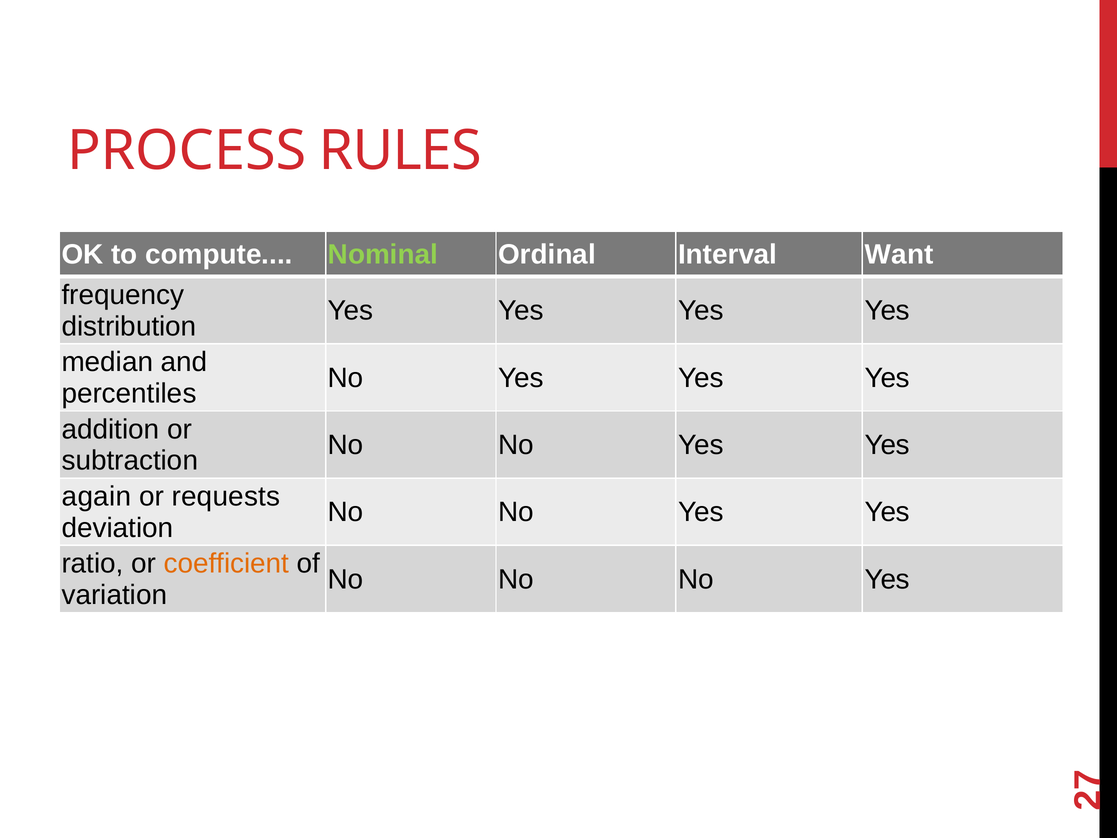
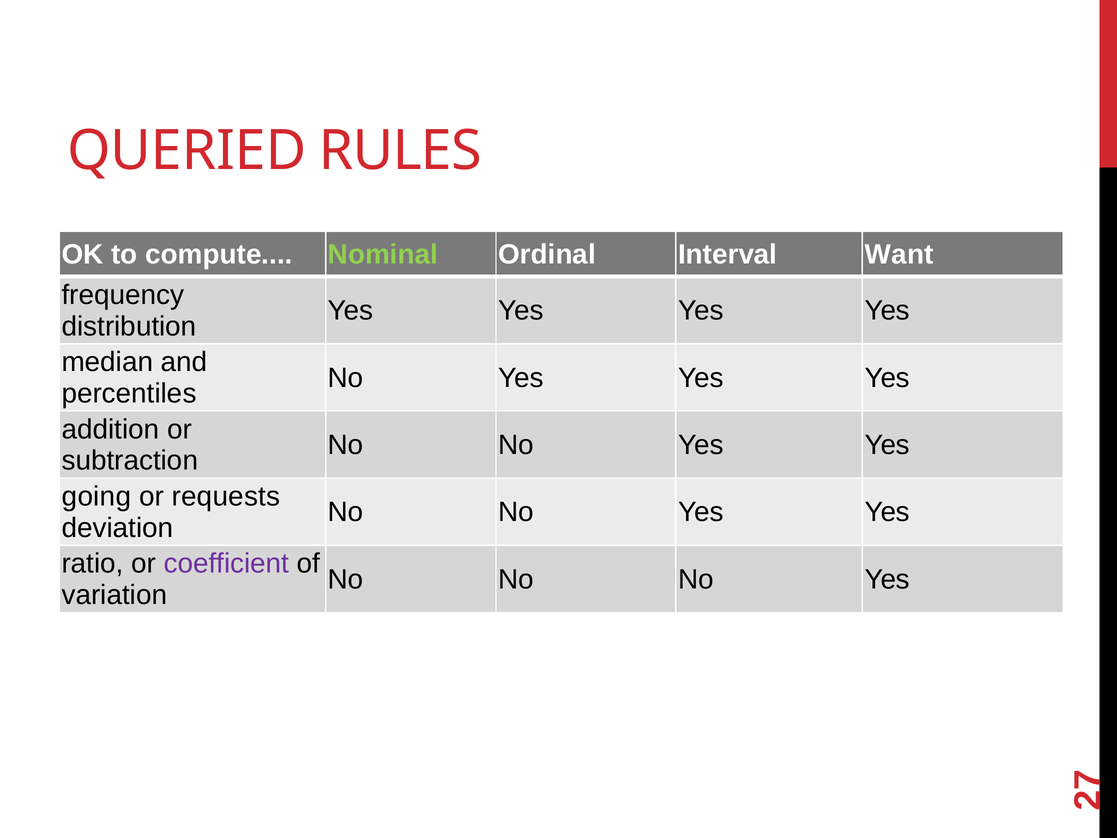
PROCESS: PROCESS -> QUERIED (187, 151)
again: again -> going (96, 496)
coefficient colour: orange -> purple (226, 564)
